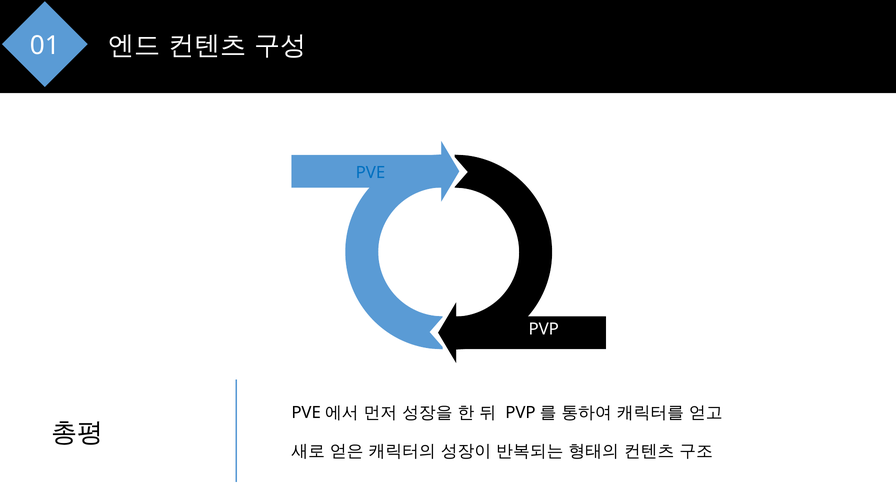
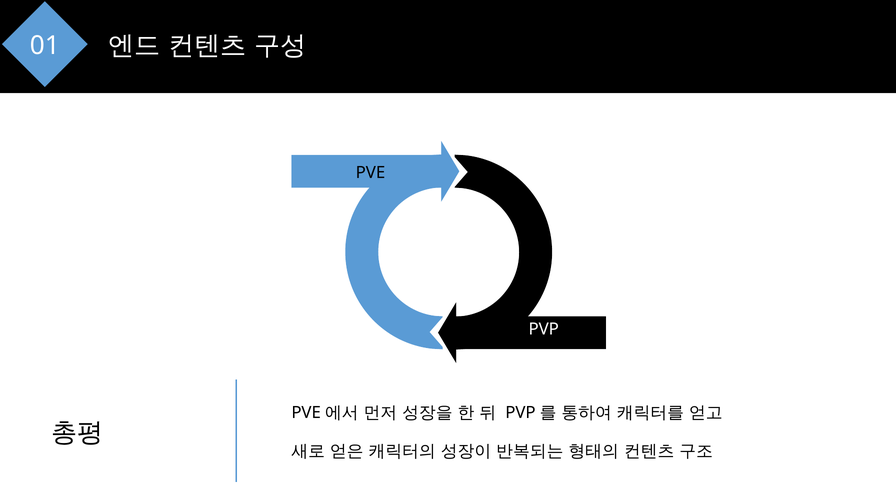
PVE colour: blue -> black (370, 172)
